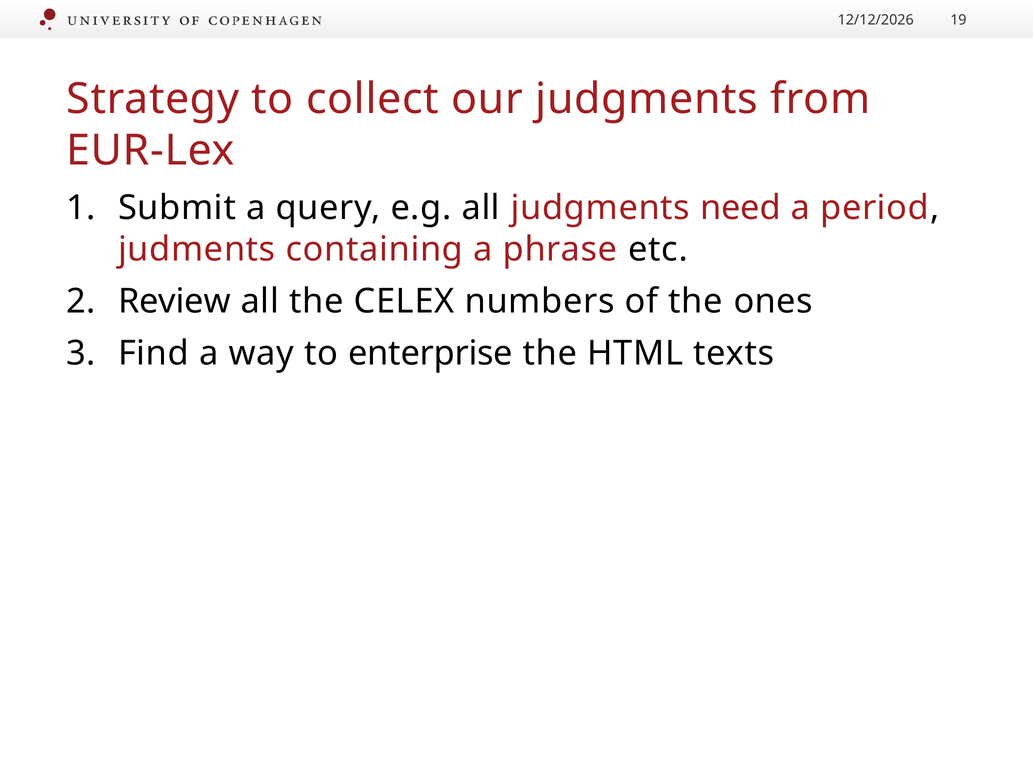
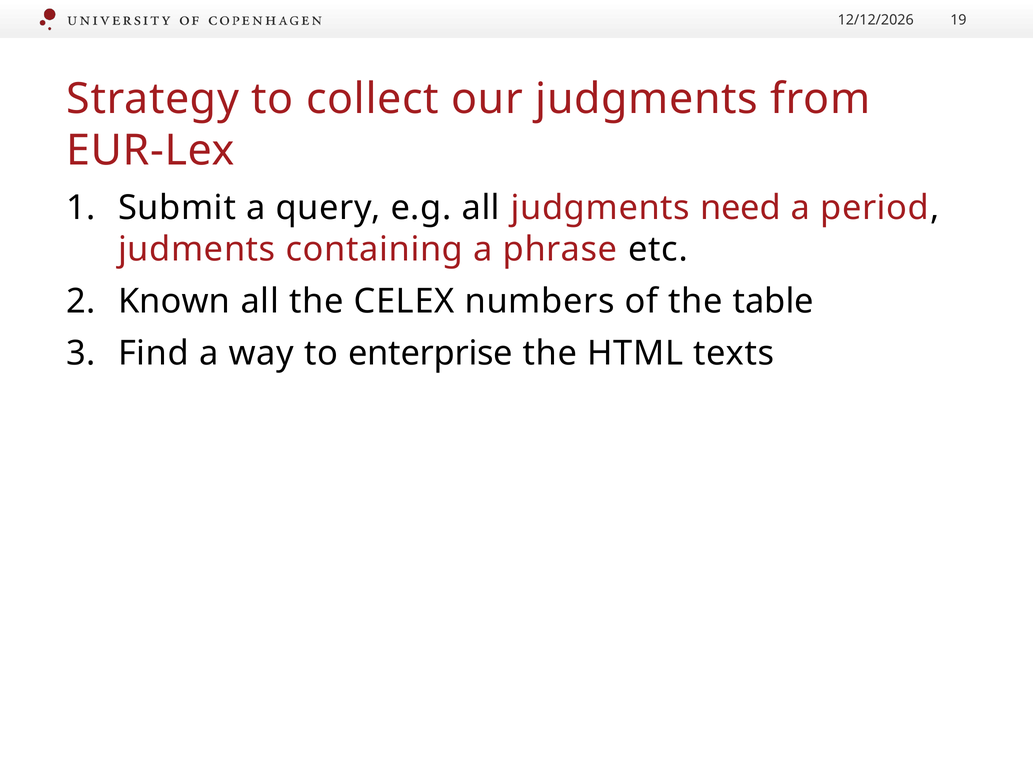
Review: Review -> Known (174, 301)
ones: ones -> table (773, 301)
